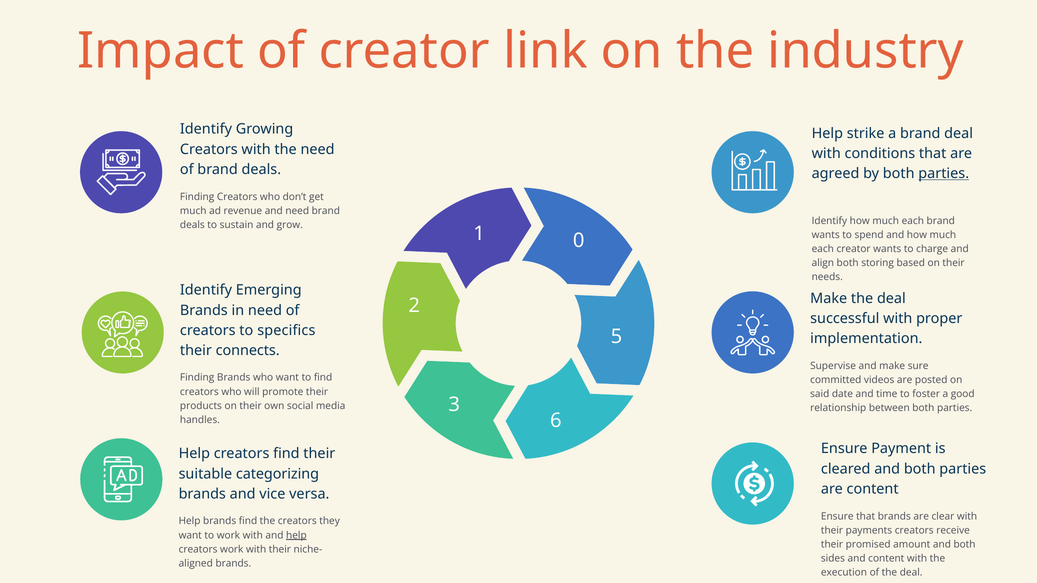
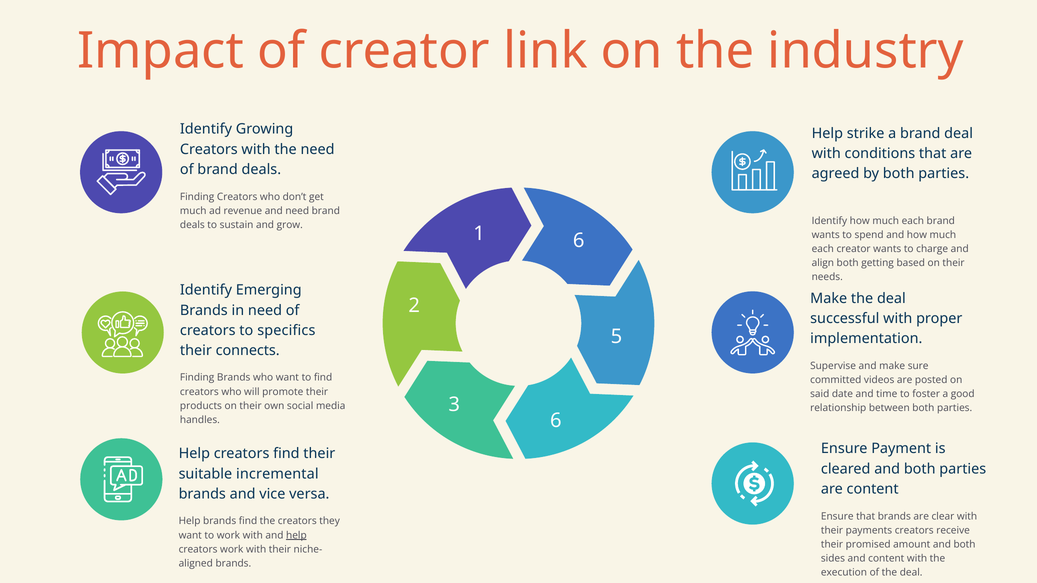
parties underline: present -> none (944, 174)
1 0: 0 -> 6 (579, 241)
storing: storing -> getting (878, 263)
categorizing: categorizing -> incremental (277, 474)
